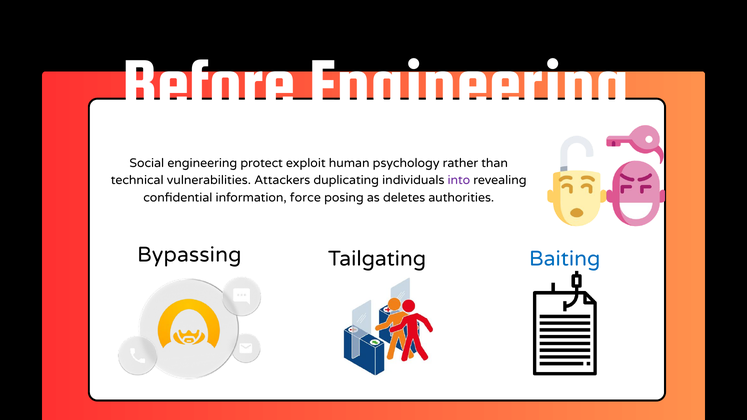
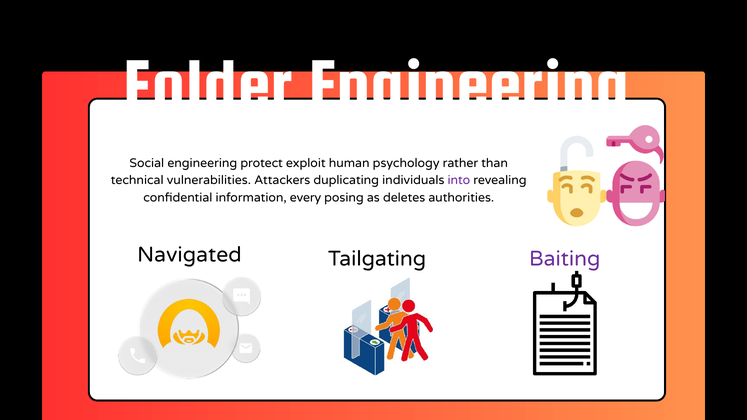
Before: Before -> Folder (208, 84)
force: force -> every (305, 198)
Bypassing: Bypassing -> Navigated (189, 255)
Baiting colour: blue -> purple (565, 259)
